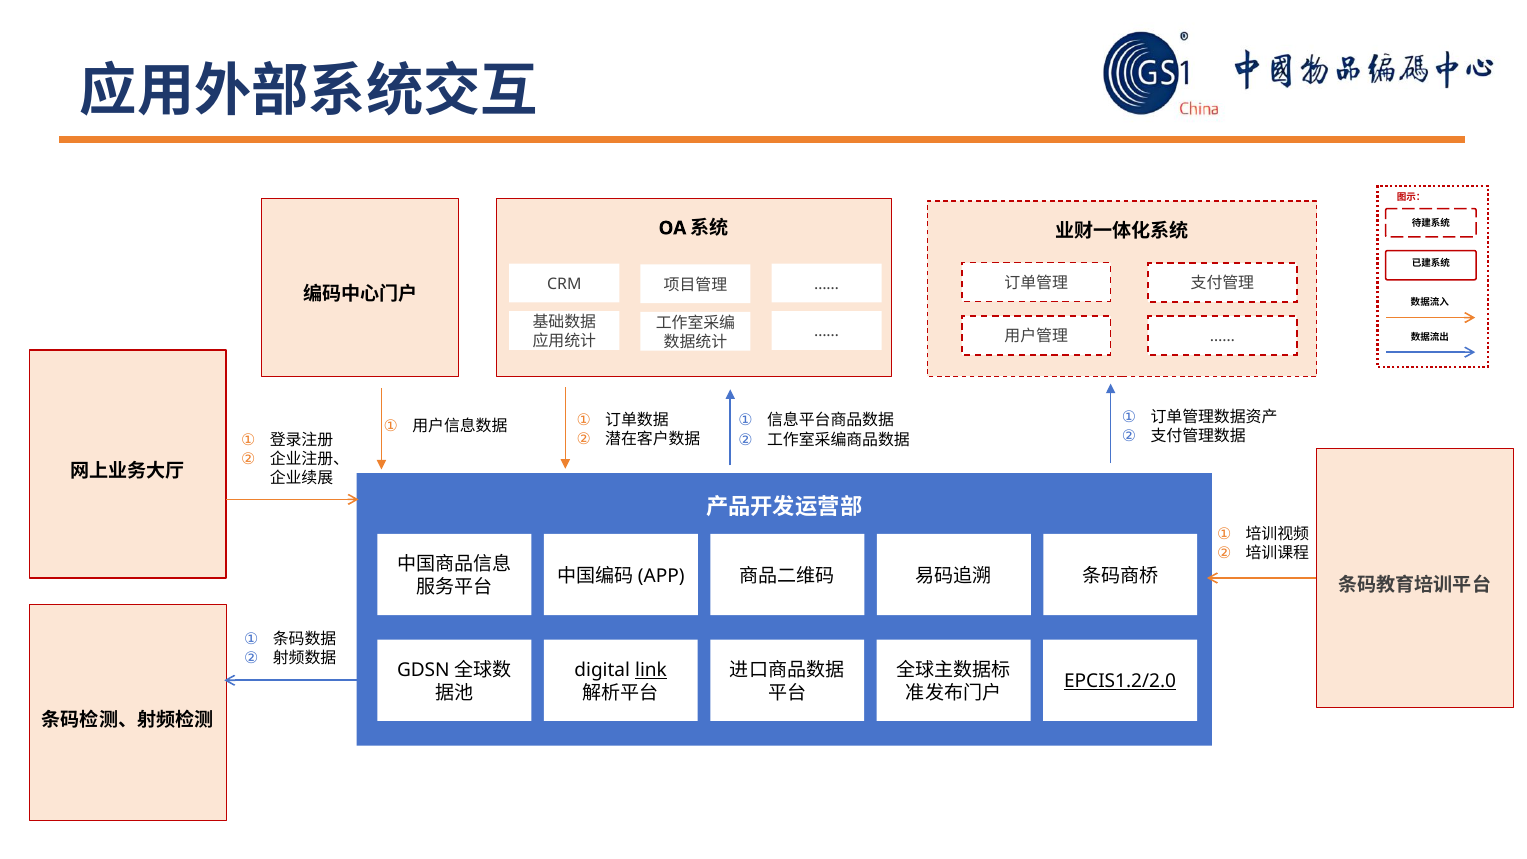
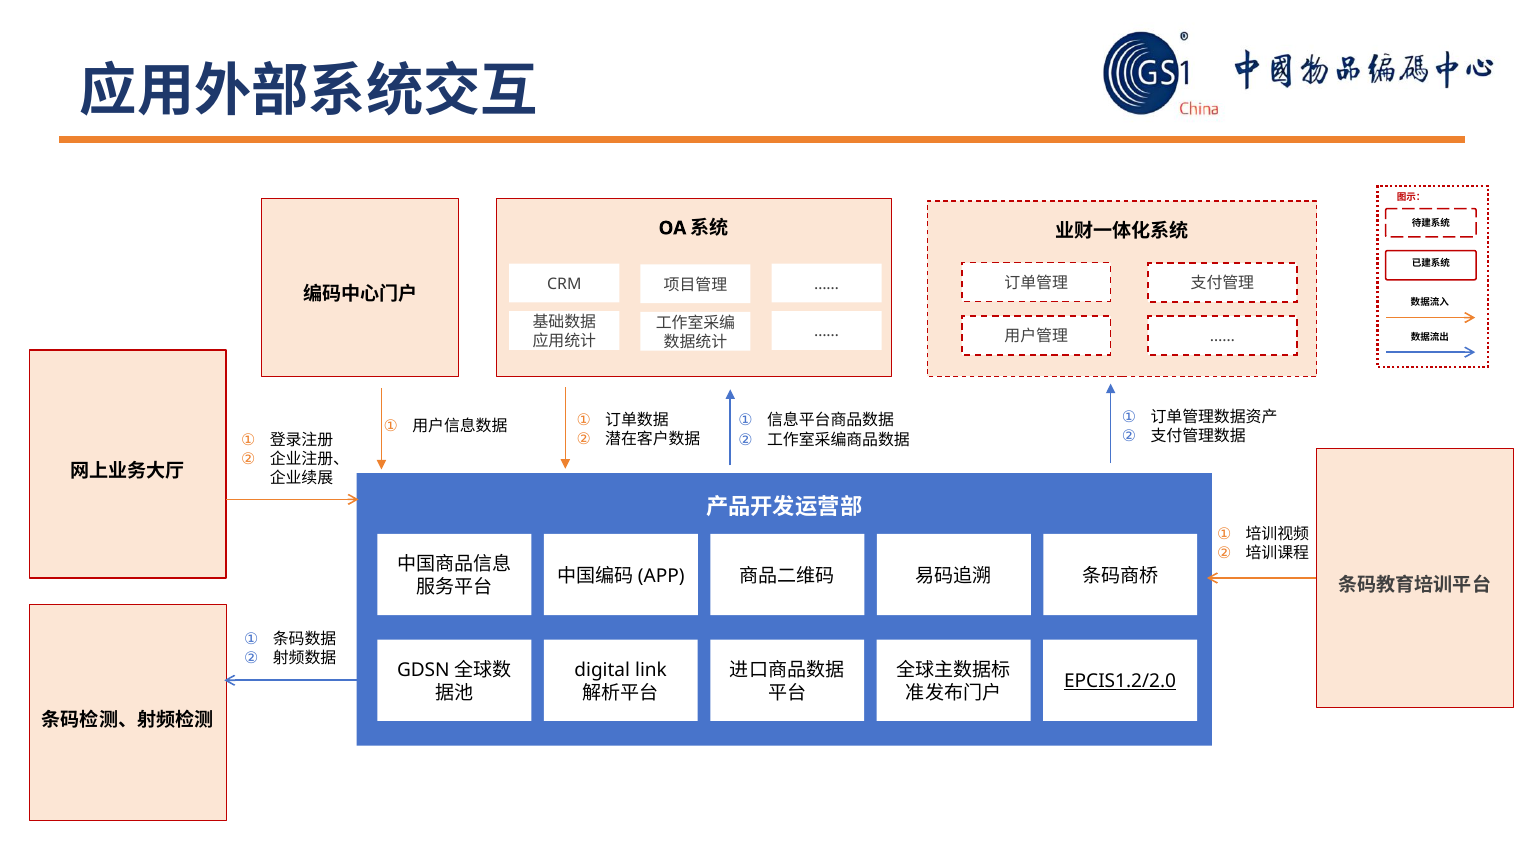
link underline: present -> none (651, 670)
